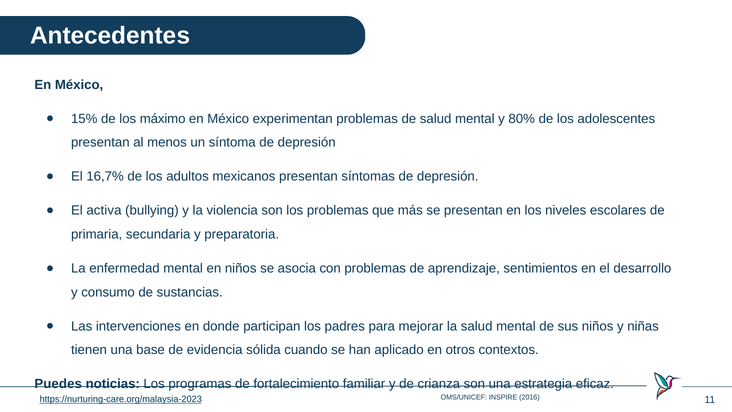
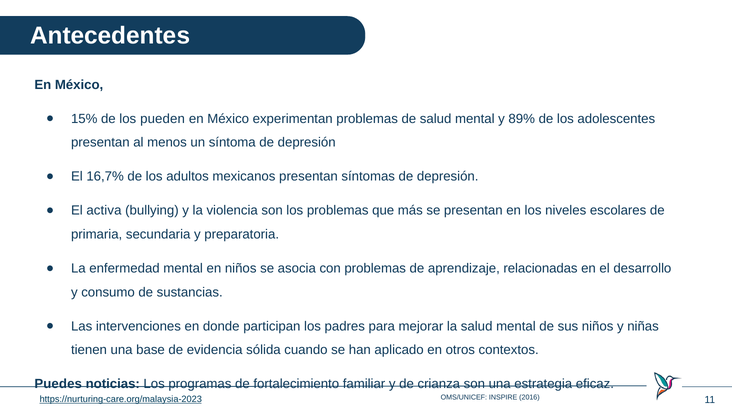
máximo: máximo -> pueden (163, 119)
80%: 80% -> 89% (522, 119)
sentimientos: sentimientos -> relacionadas (541, 268)
